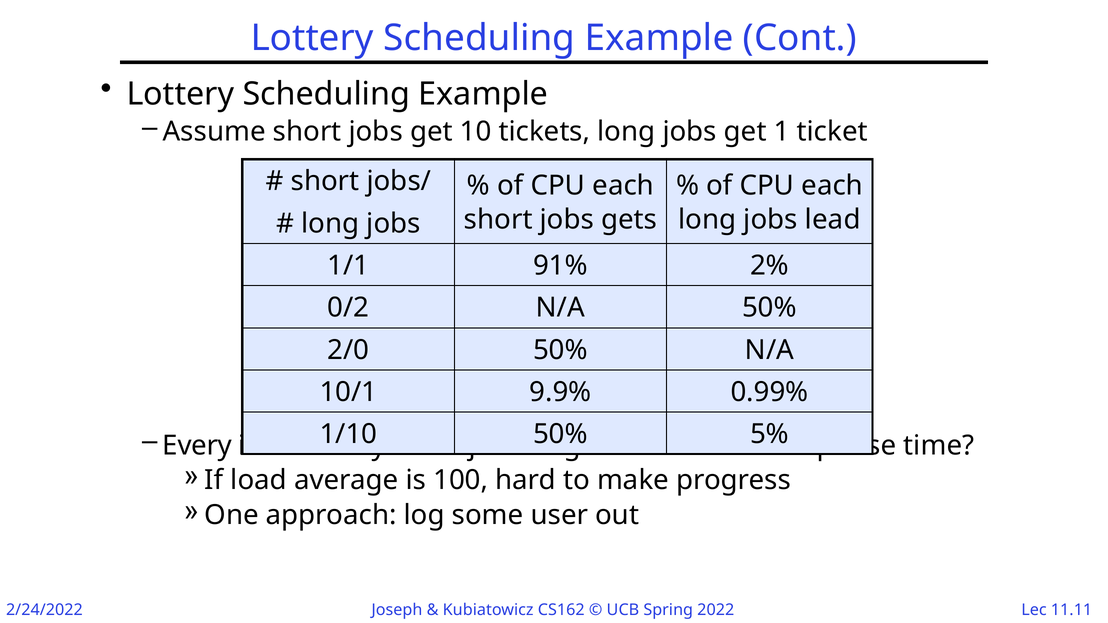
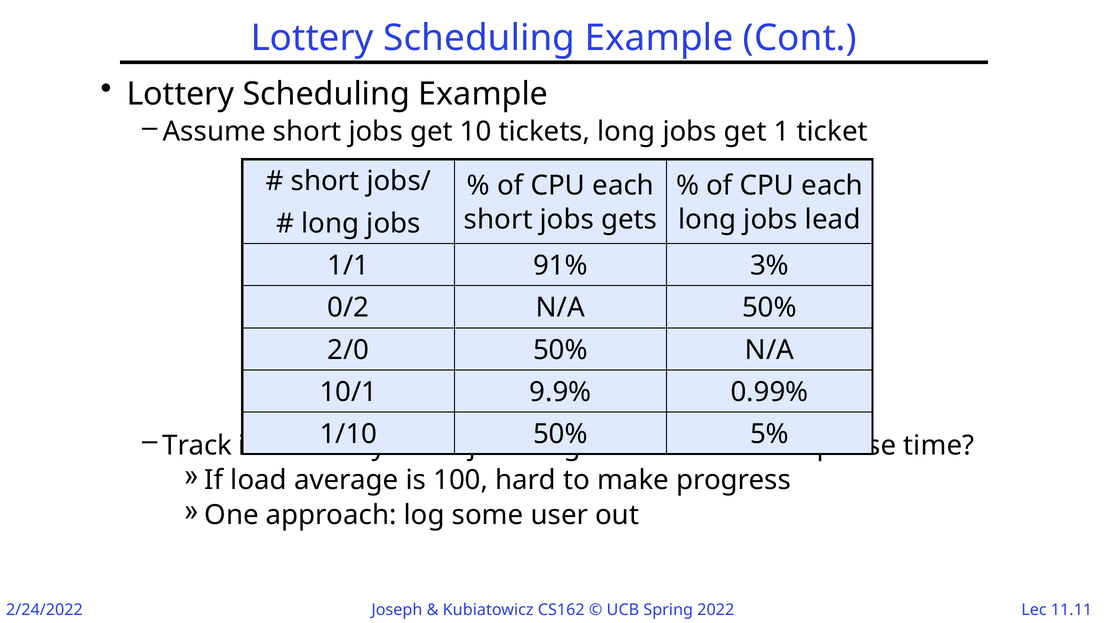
2%: 2% -> 3% (770, 266)
Every: Every -> Track (197, 446)
